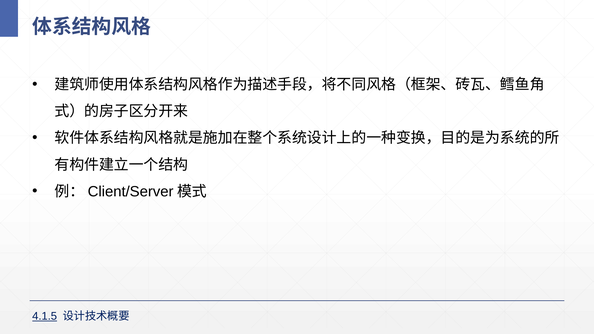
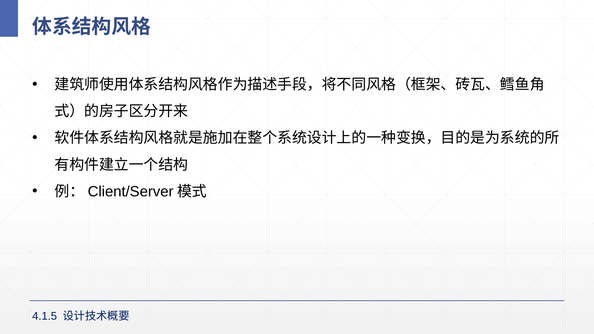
4.1.5 underline: present -> none (45, 316)
